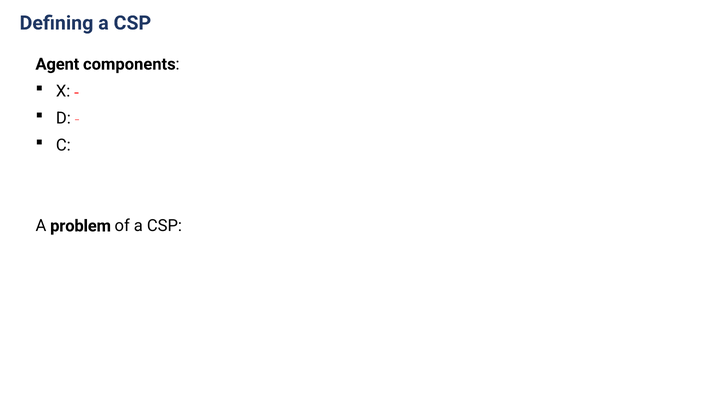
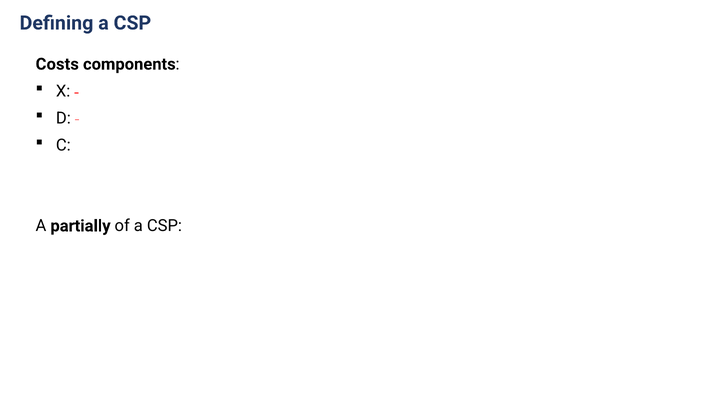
Agent: Agent -> Costs (57, 64)
problem: problem -> partially (80, 226)
